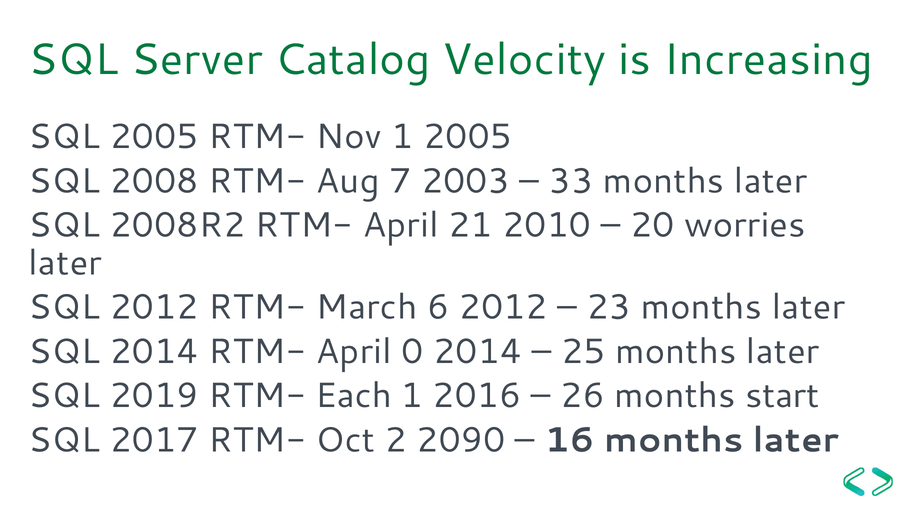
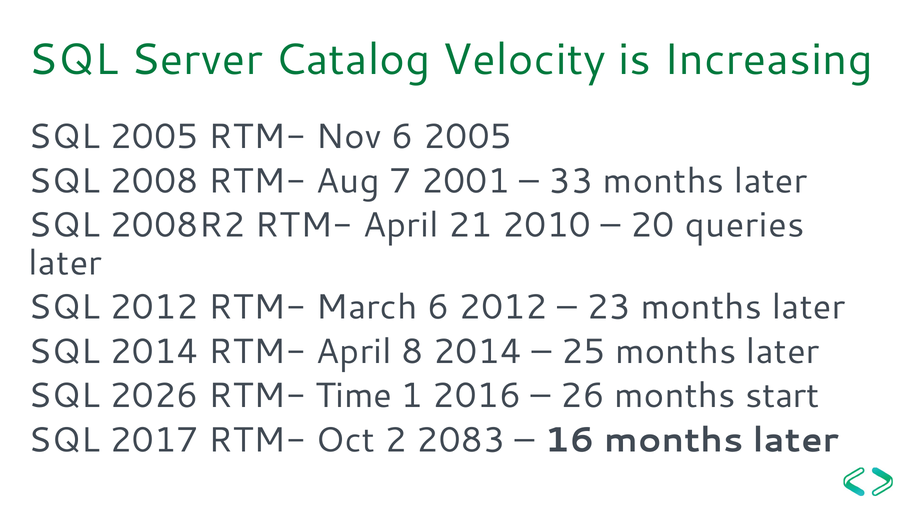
Nov 1: 1 -> 6 (403, 137)
2003: 2003 -> 2001 (465, 181)
worries: worries -> queries (745, 225)
0: 0 -> 8 (413, 352)
2019: 2019 -> 2026 (154, 396)
Each: Each -> Time (354, 396)
2090: 2090 -> 2083 (461, 440)
